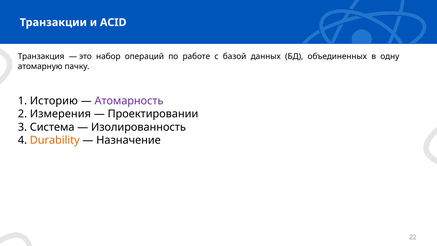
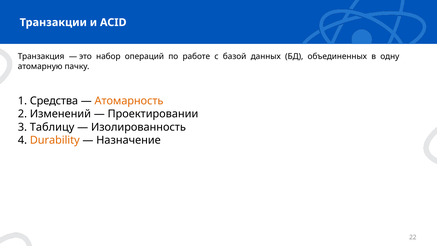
Историю: Историю -> Средства (54, 101)
Атомарность colour: purple -> orange (129, 101)
Измерения: Измерения -> Изменений (60, 114)
Система: Система -> Таблицу (52, 127)
